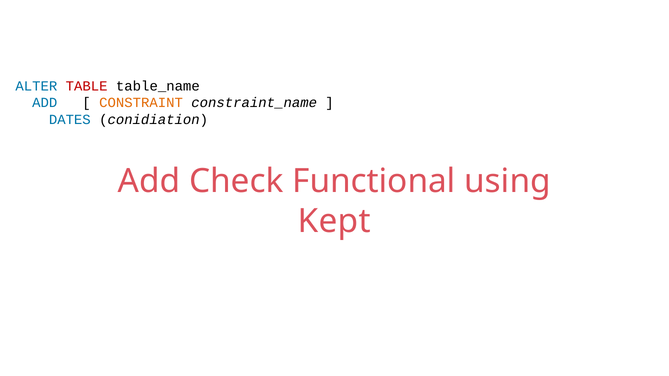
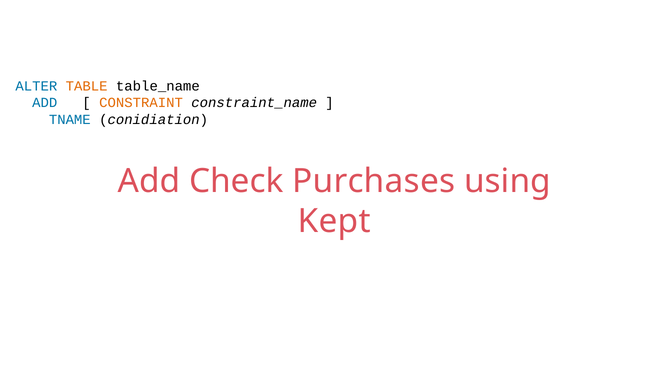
TABLE colour: red -> orange (87, 86)
DATES: DATES -> TNAME (70, 120)
Functional: Functional -> Purchases (374, 181)
